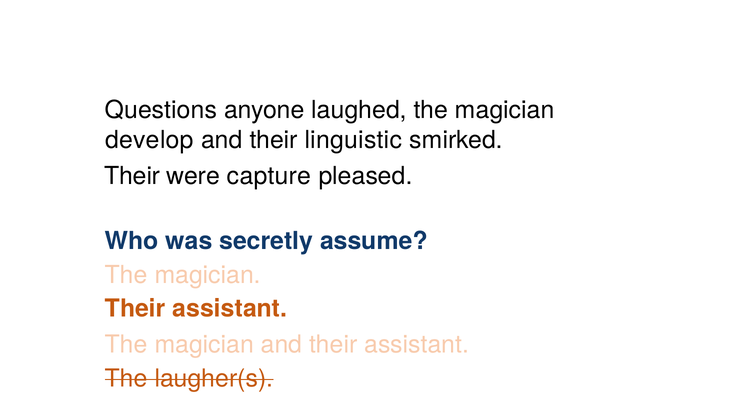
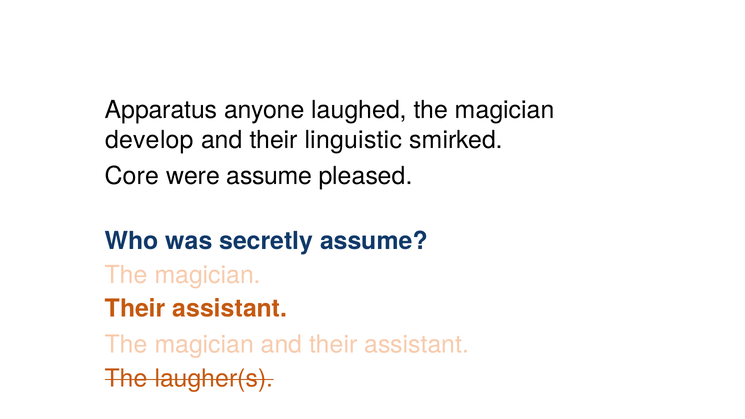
Questions: Questions -> Apparatus (161, 110)
Their: Their -> Core (132, 176)
were capture: capture -> assume (269, 176)
